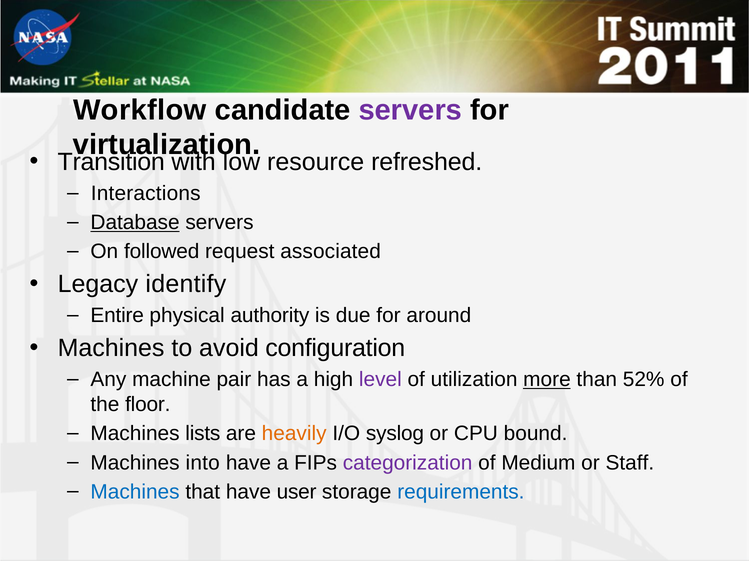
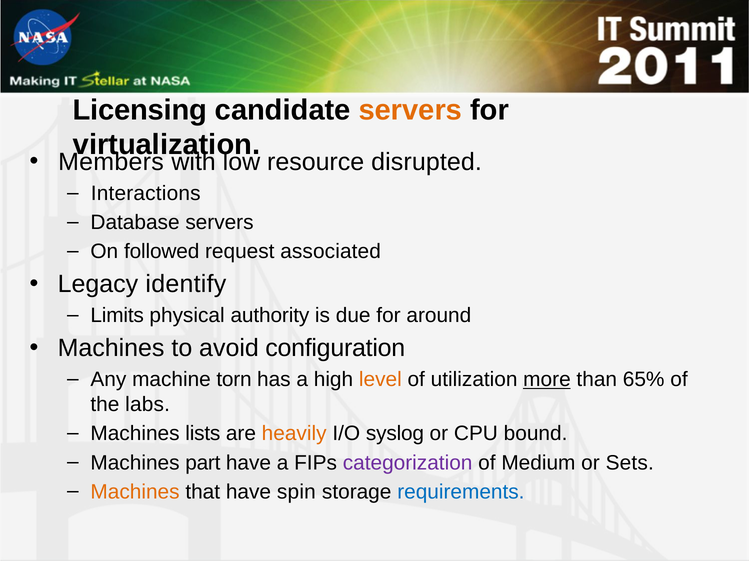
Workflow: Workflow -> Licensing (140, 110)
servers colour: purple -> orange (410, 110)
Transition: Transition -> Members (111, 162)
refreshed: refreshed -> disrupted (427, 162)
Database underline: present -> none (135, 223)
Entire: Entire -> Limits (117, 316)
pair: pair -> torn (234, 380)
level colour: purple -> orange (380, 380)
52%: 52% -> 65% (644, 380)
floor: floor -> labs (148, 405)
into: into -> part (203, 463)
Staff: Staff -> Sets (630, 463)
Machines colour: blue -> orange (135, 492)
user: user -> spin (296, 492)
